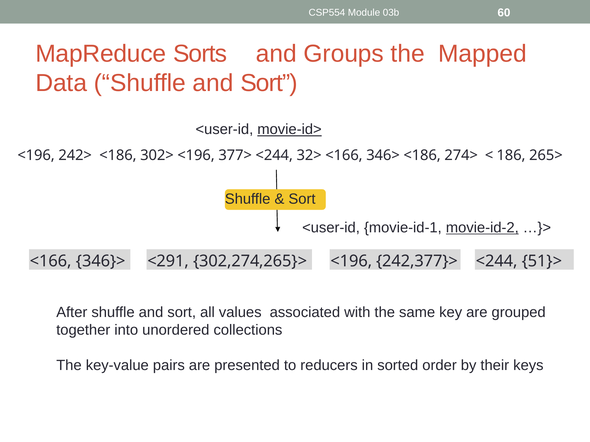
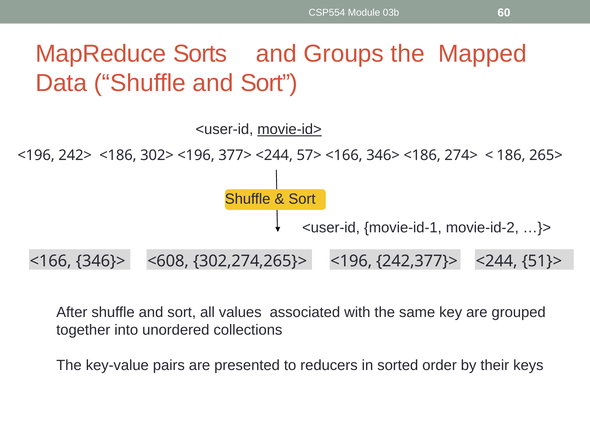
32>: 32> -> 57> (309, 156)
movie-id-2 underline: present -> none (482, 228)
<291: <291 -> <608 (168, 261)
